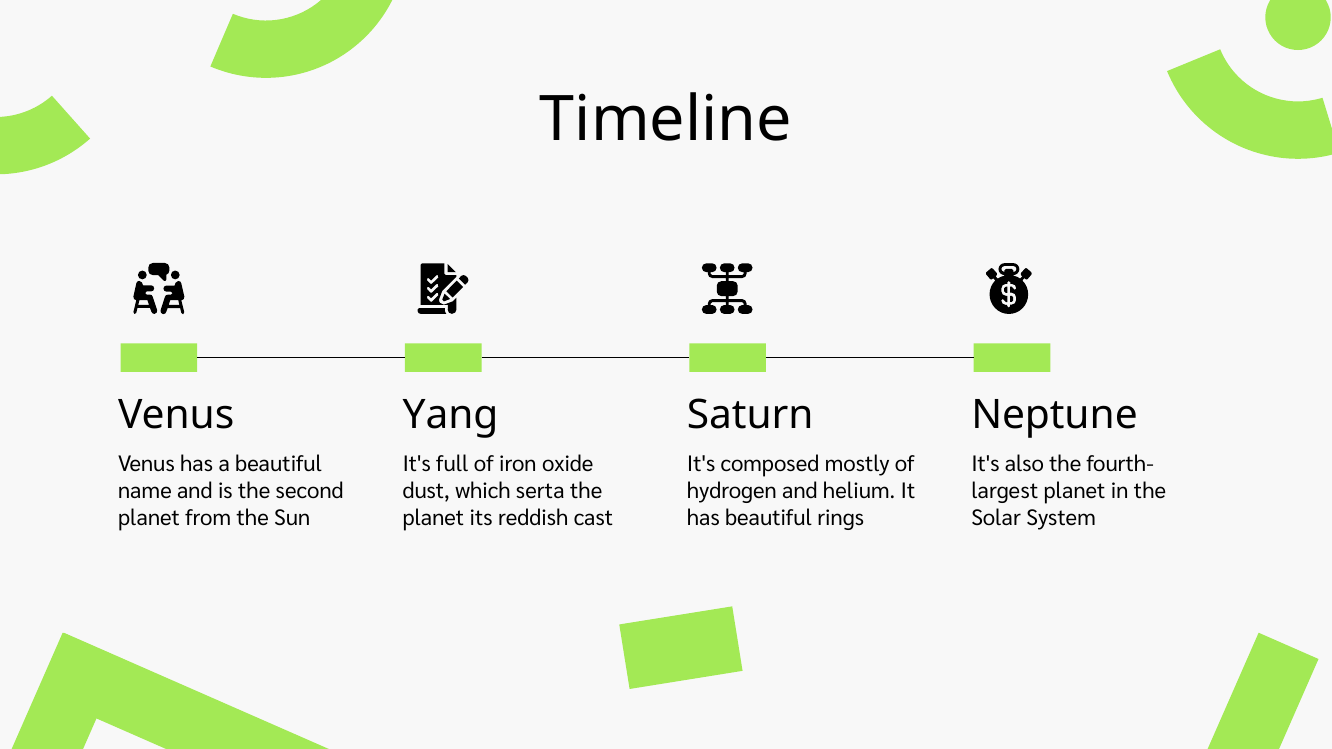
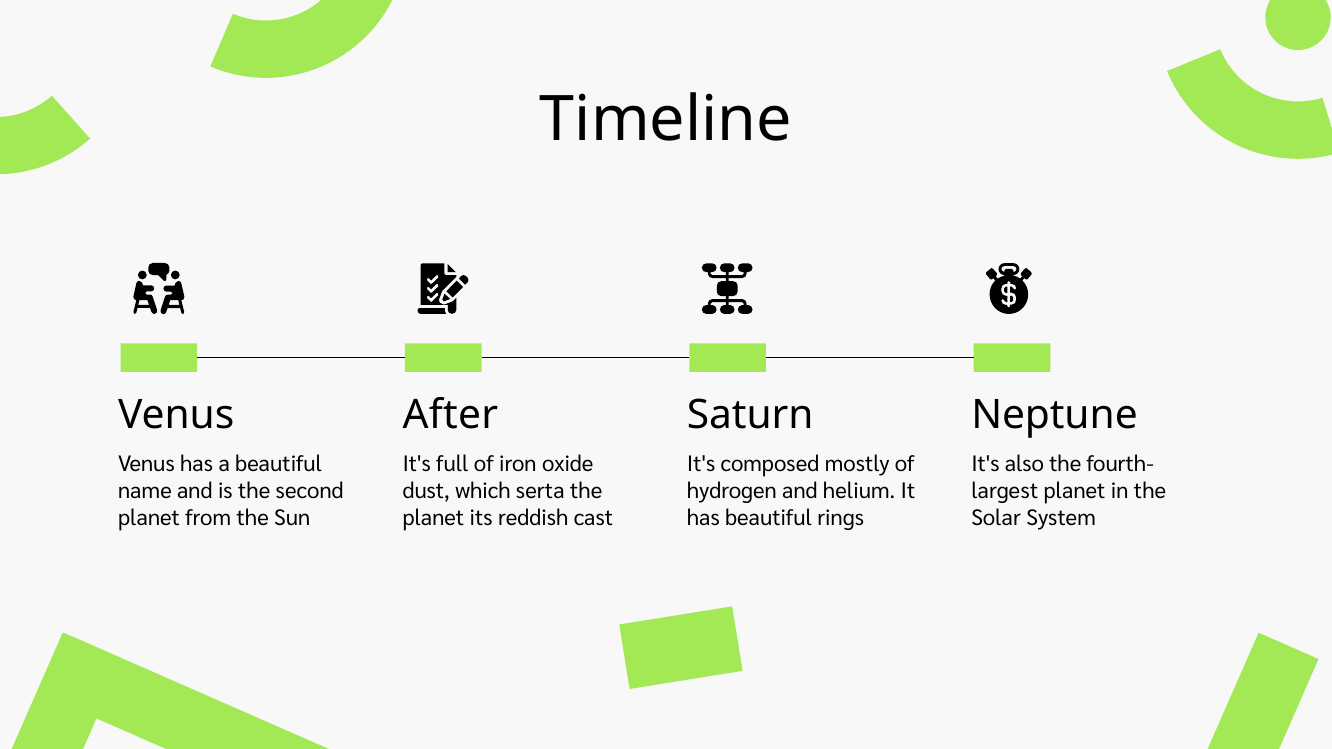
Yang: Yang -> After (450, 415)
